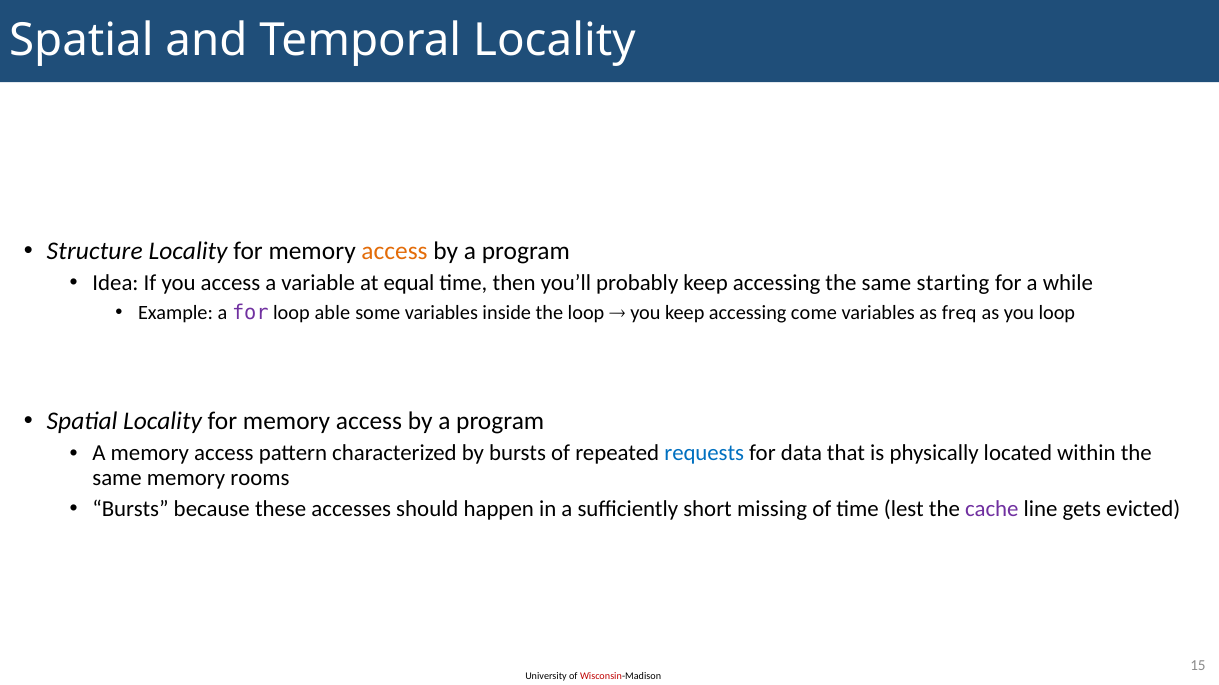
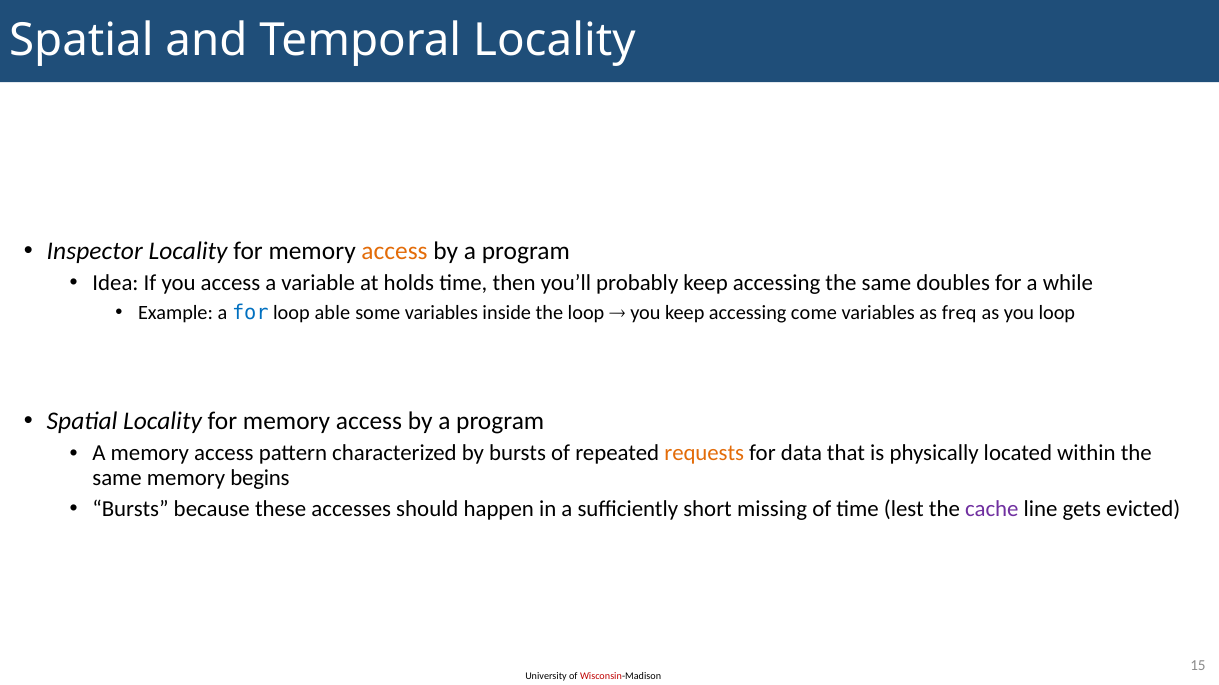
Structure: Structure -> Inspector (95, 251)
equal: equal -> holds (409, 283)
starting: starting -> doubles (953, 283)
for colour: purple -> blue (250, 313)
requests colour: blue -> orange (704, 454)
rooms: rooms -> begins (260, 479)
